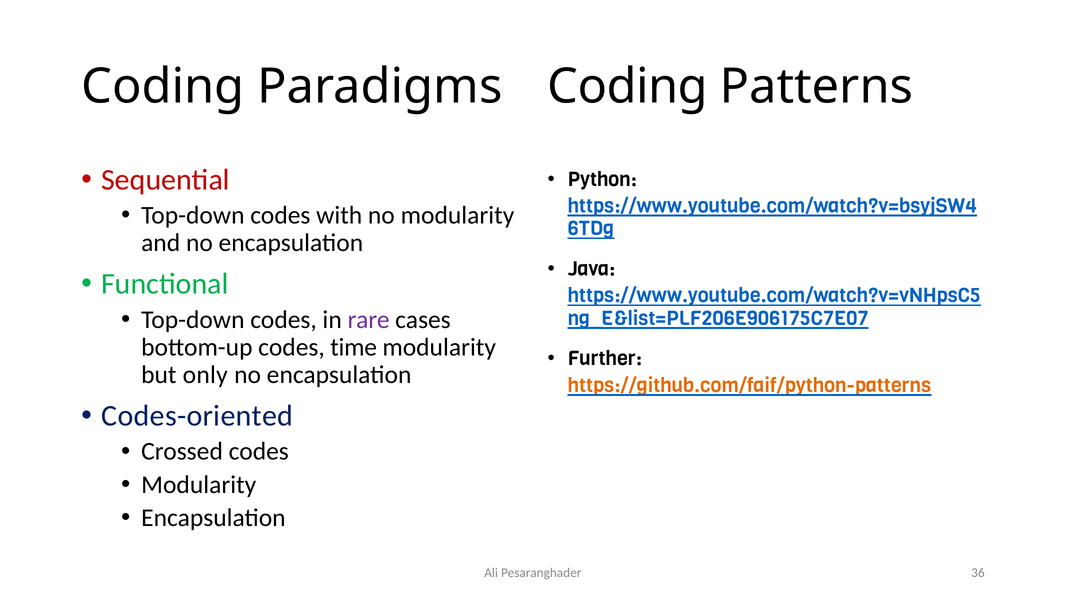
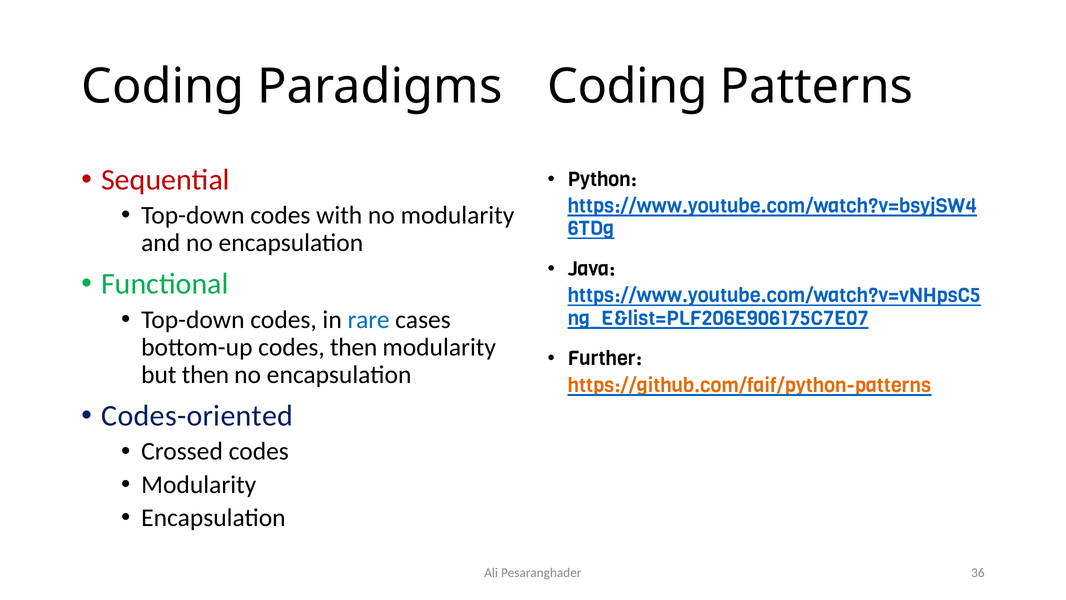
rare colour: purple -> blue (369, 319)
codes time: time -> then (354, 347)
but only: only -> then (205, 375)
